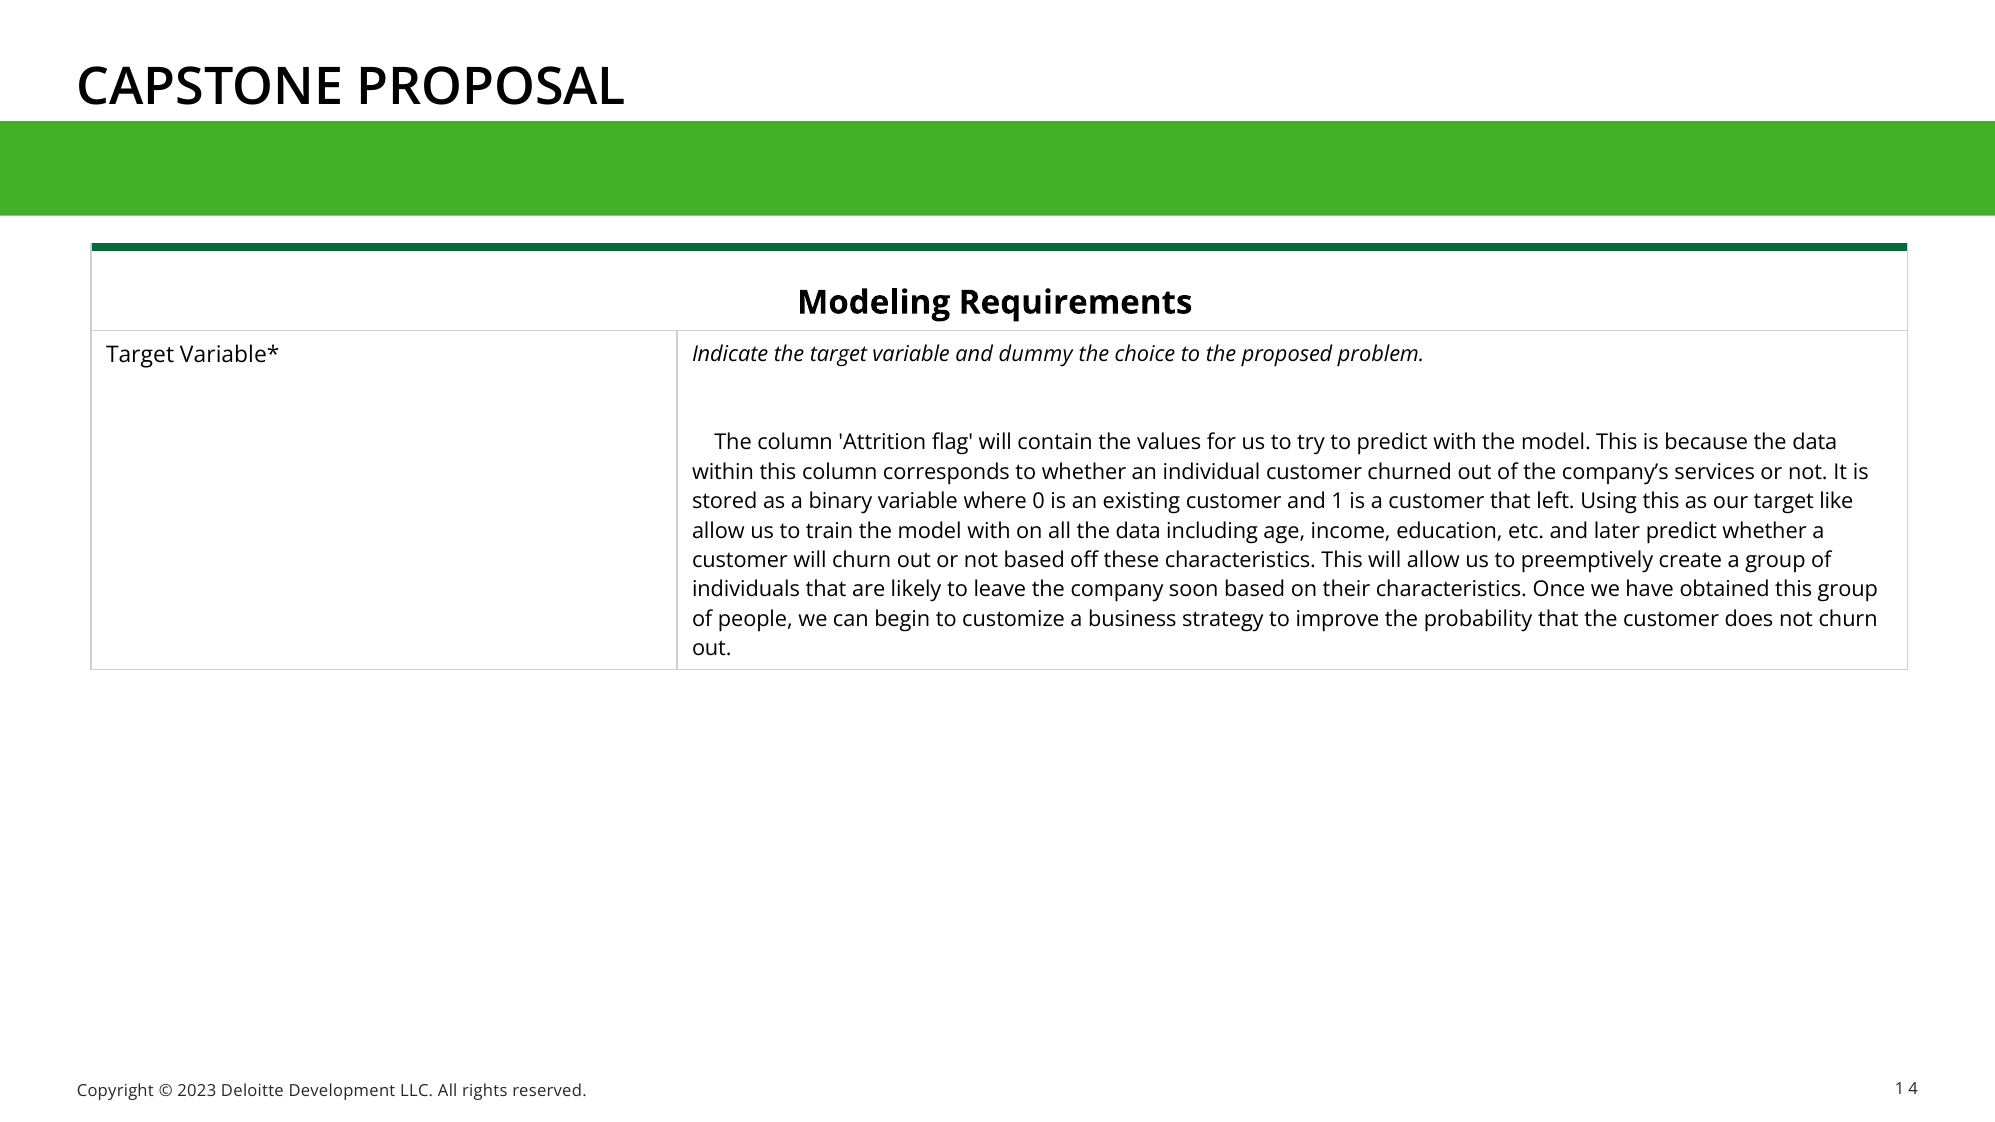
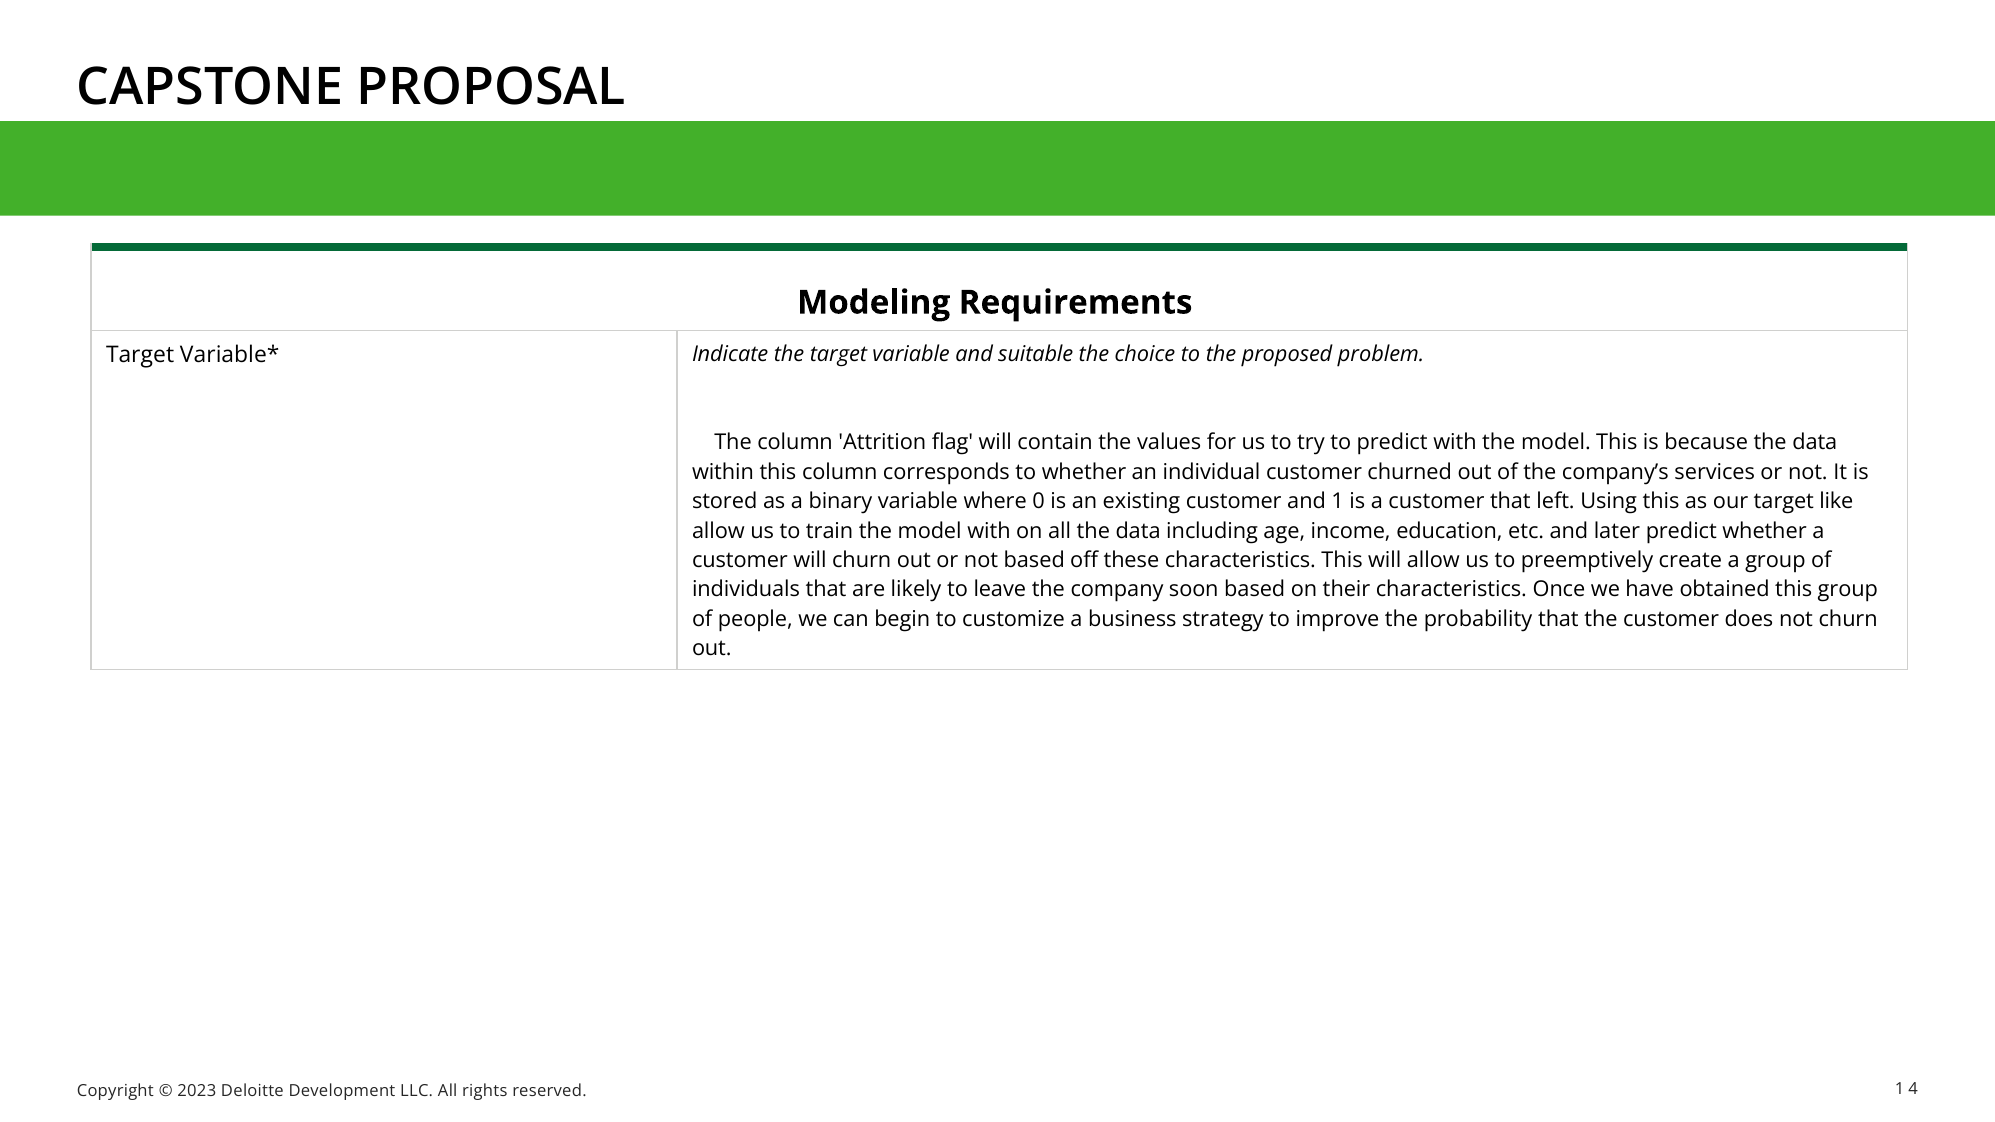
dummy: dummy -> suitable (1036, 354)
